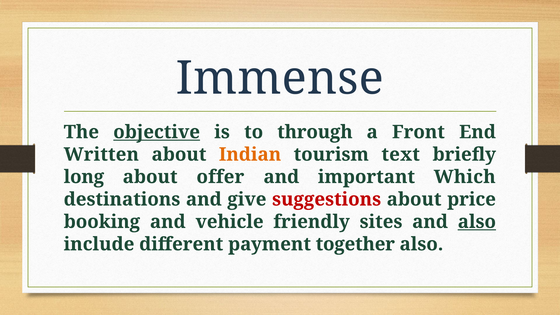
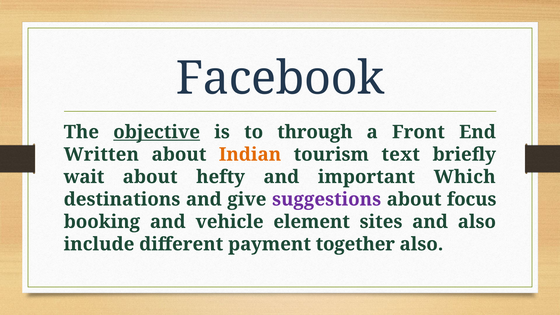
Immense: Immense -> Facebook (280, 78)
long: long -> wait (84, 177)
offer: offer -> hefty (221, 177)
suggestions colour: red -> purple (327, 199)
price: price -> focus (472, 199)
friendly: friendly -> element (312, 222)
also underline: present -> none (477, 222)
